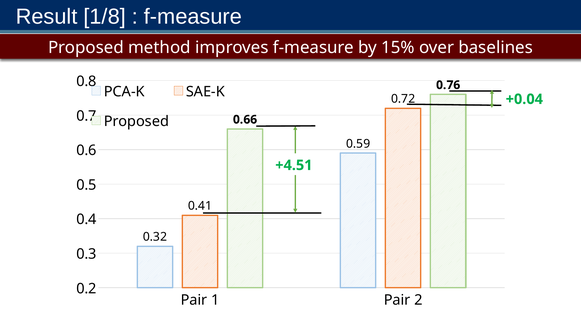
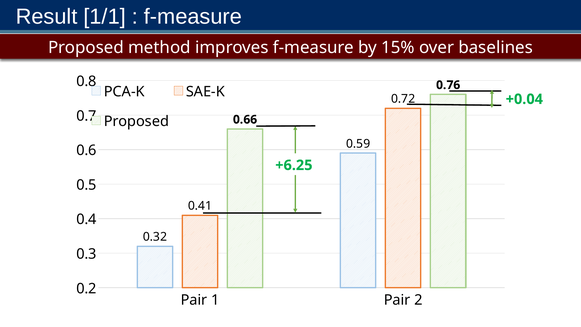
1/8: 1/8 -> 1/1 (105, 16)
+4.51: +4.51 -> +6.25 (294, 165)
